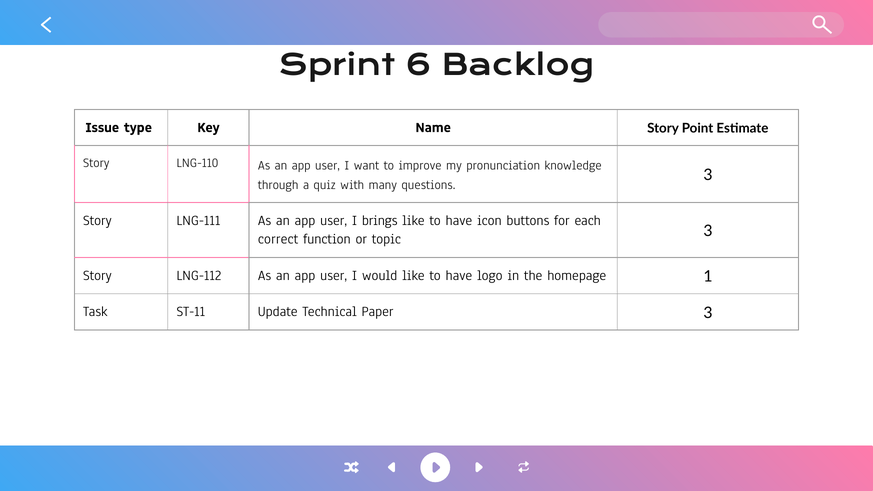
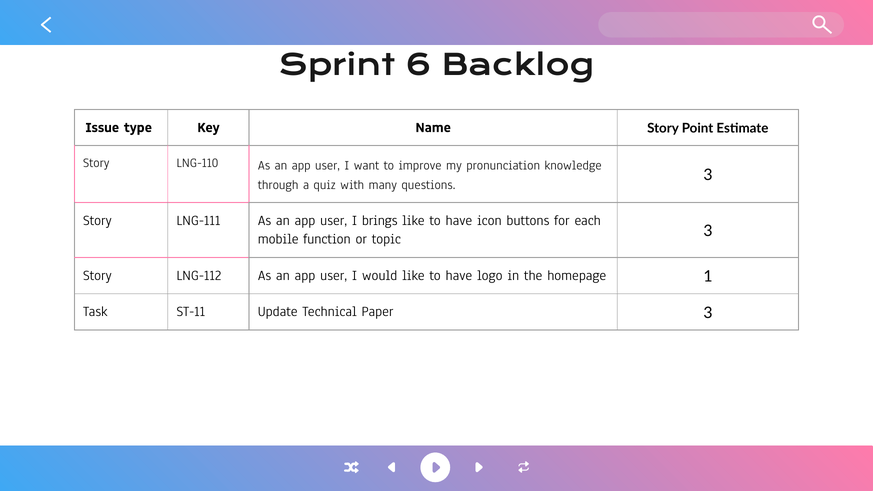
correct: correct -> mobile (278, 239)
